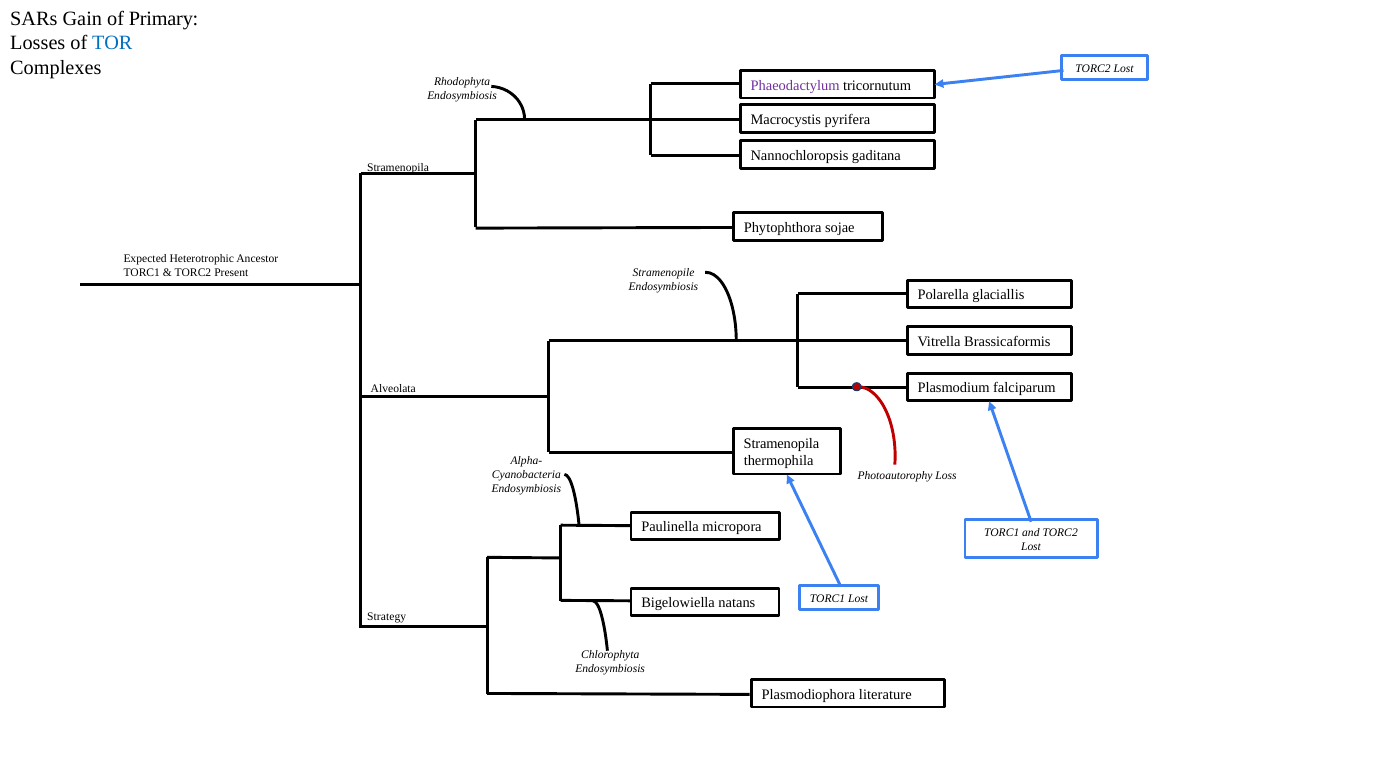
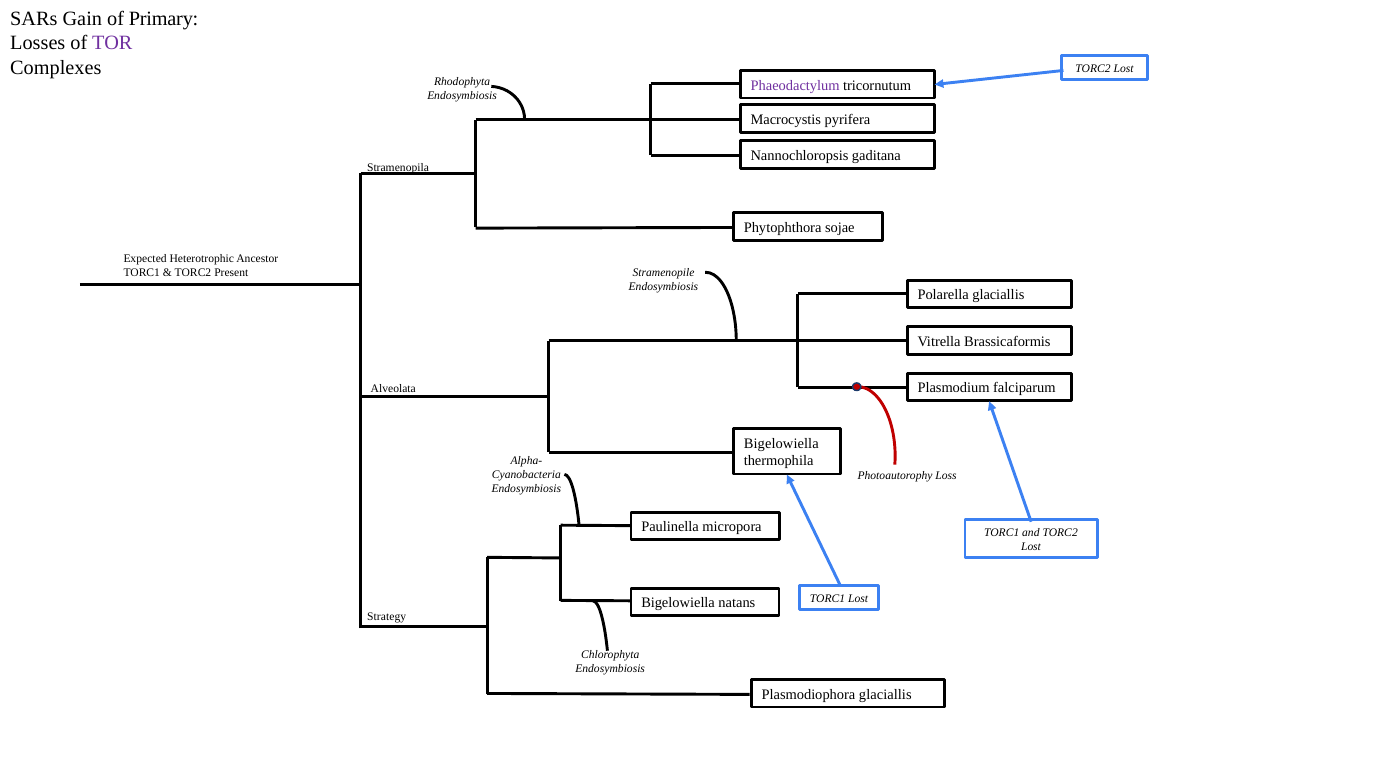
TOR colour: blue -> purple (112, 43)
Stramenopila: Stramenopila -> Bigelowiella (781, 444)
Plasmodiophora literature: literature -> glaciallis (885, 694)
